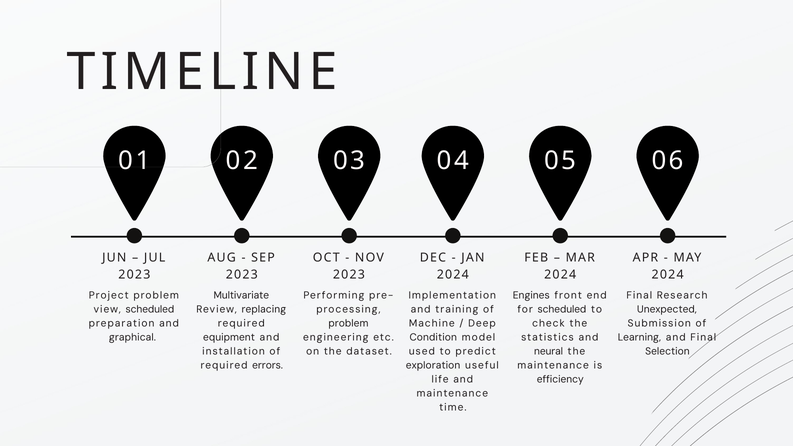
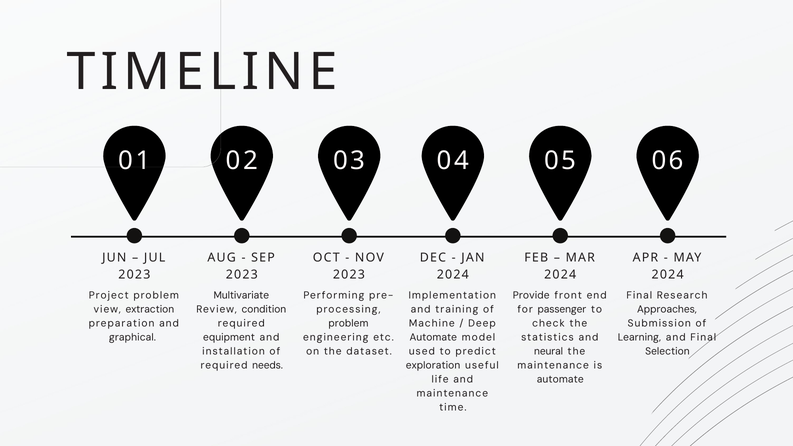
Engines: Engines -> Provide (531, 295)
view scheduled: scheduled -> extraction (150, 309)
replacing: replacing -> condition (264, 309)
for scheduled: scheduled -> passenger (562, 309)
Unexpected: Unexpected -> Approaches (667, 309)
Condition: Condition -> Automate (433, 338)
errors: errors -> needs (268, 366)
efficiency: efficiency -> automate (560, 380)
